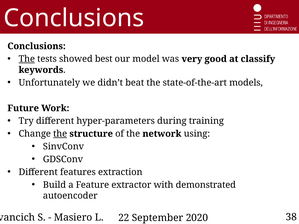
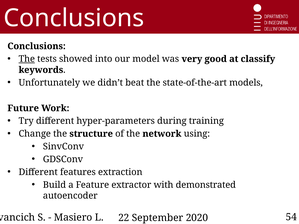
best: best -> into (104, 59)
the underline: present -> none (60, 134)
38: 38 -> 54 (291, 217)
